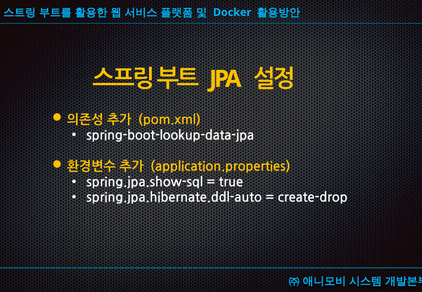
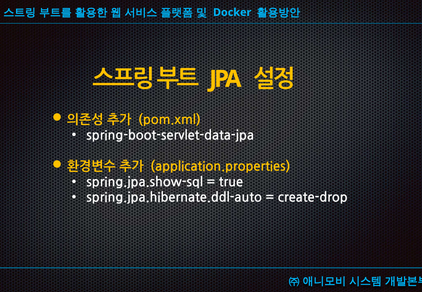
spring-boot-lookup-data-jpa: spring-boot-lookup-data-jpa -> spring-boot-servlet-data-jpa (170, 135)
